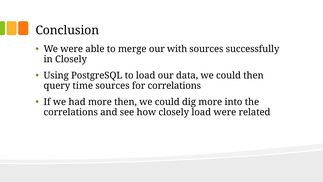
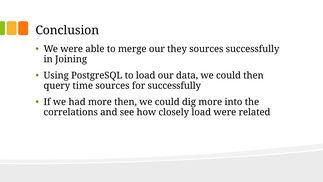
with: with -> they (177, 49)
in Closely: Closely -> Joining (71, 59)
for correlations: correlations -> successfully (174, 86)
